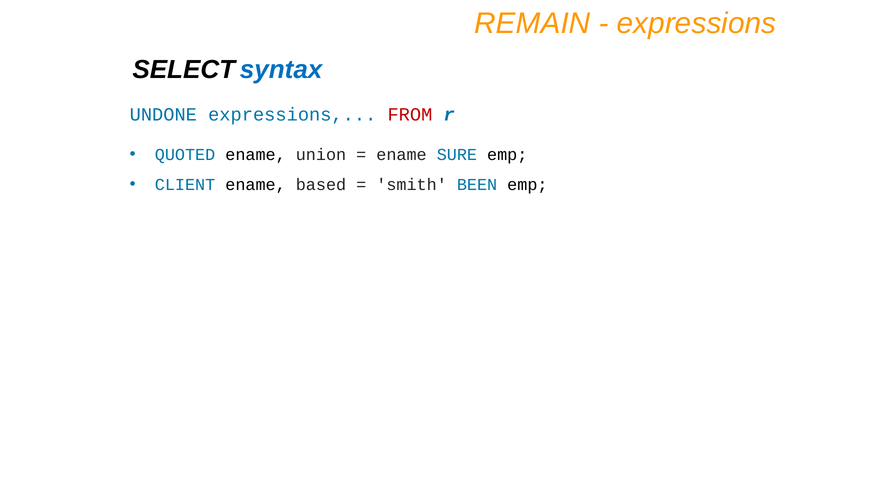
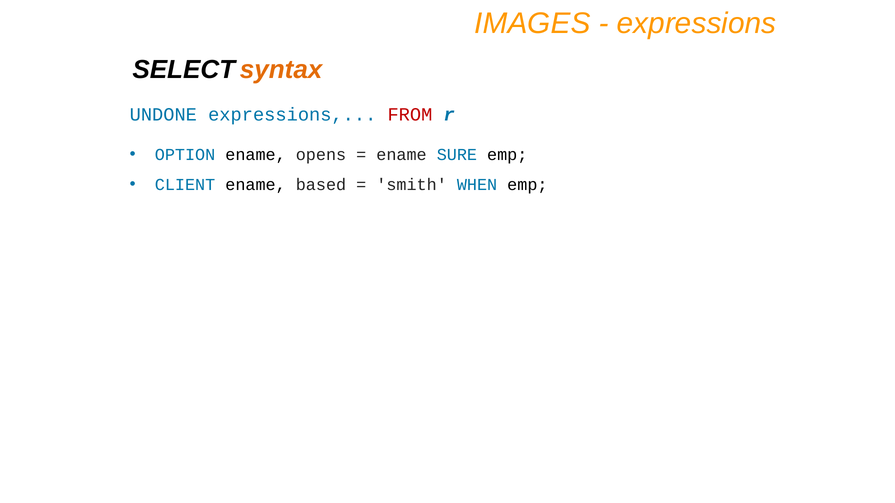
REMAIN: REMAIN -> IMAGES (532, 23)
syntax colour: blue -> orange (281, 70)
QUOTED: QUOTED -> OPTION (185, 155)
union: union -> opens (321, 155)
BEEN: BEEN -> WHEN (477, 185)
